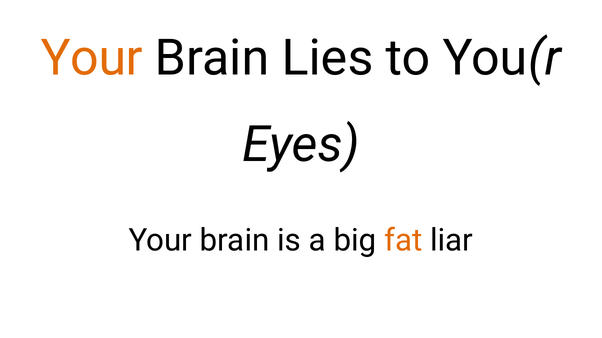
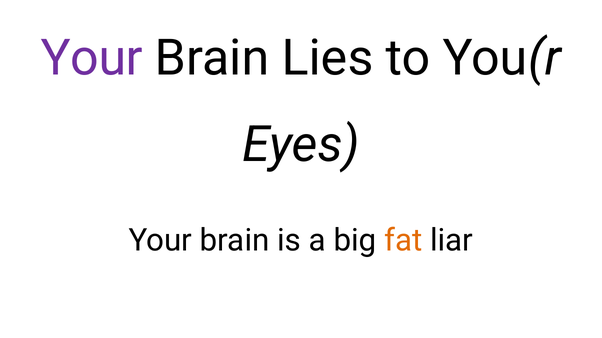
Your colour: orange -> purple (92, 59)
